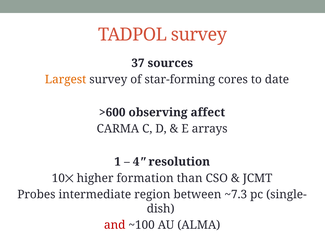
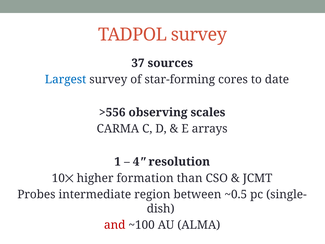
Largest colour: orange -> blue (66, 79)
>600: >600 -> >556 (112, 112)
affect: affect -> scales (208, 112)
~7.3: ~7.3 -> ~0.5 (236, 194)
